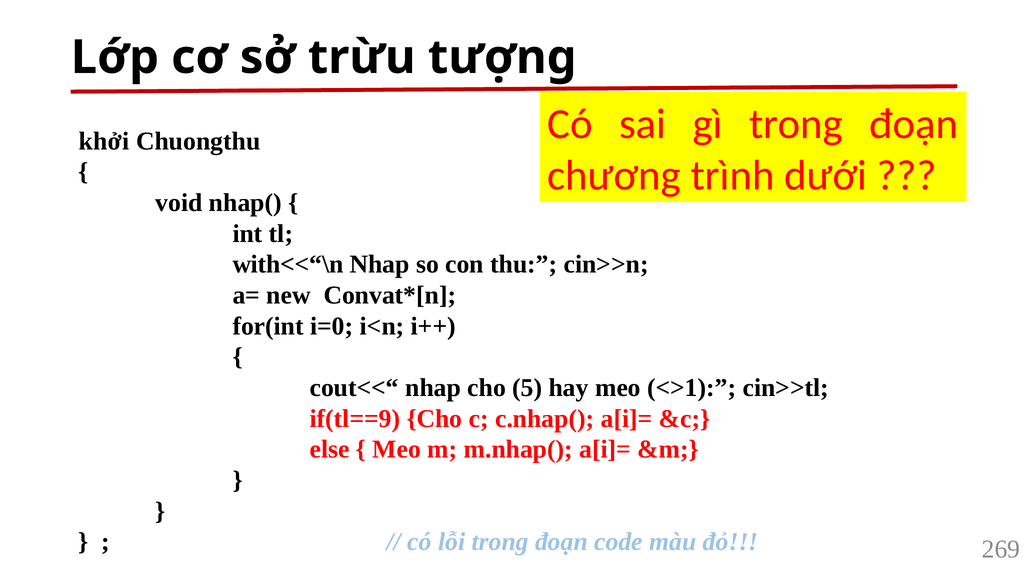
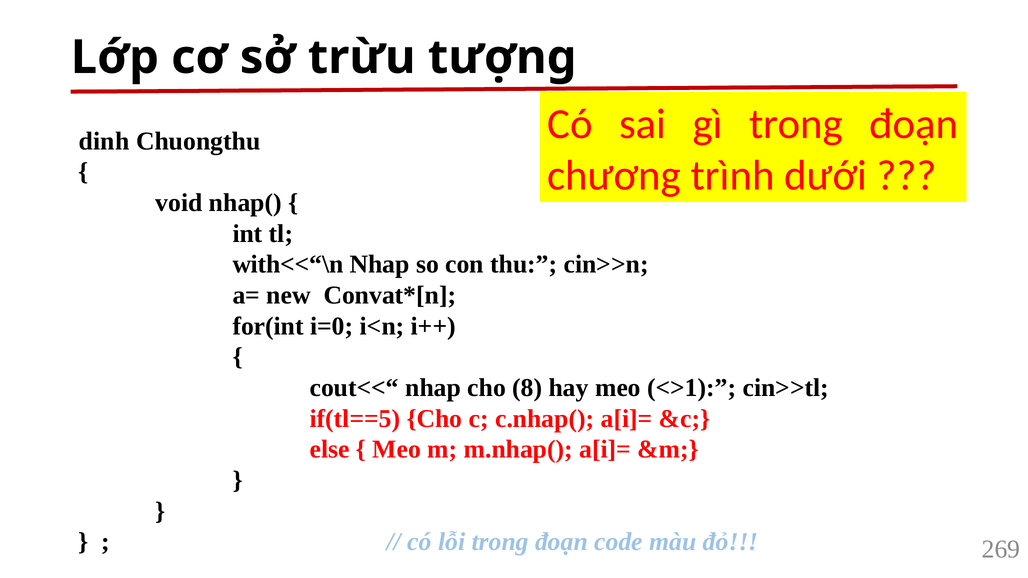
khởi: khởi -> dinh (104, 141)
5: 5 -> 8 (527, 388)
if(tl==9: if(tl==9 -> if(tl==5 (355, 419)
